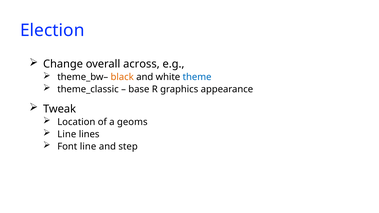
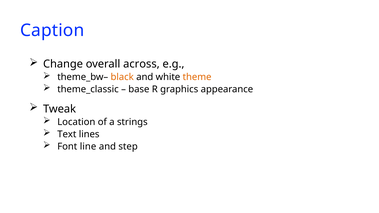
Election: Election -> Caption (52, 30)
theme colour: blue -> orange (197, 77)
geoms: geoms -> strings (132, 122)
Line: Line -> Text (67, 134)
